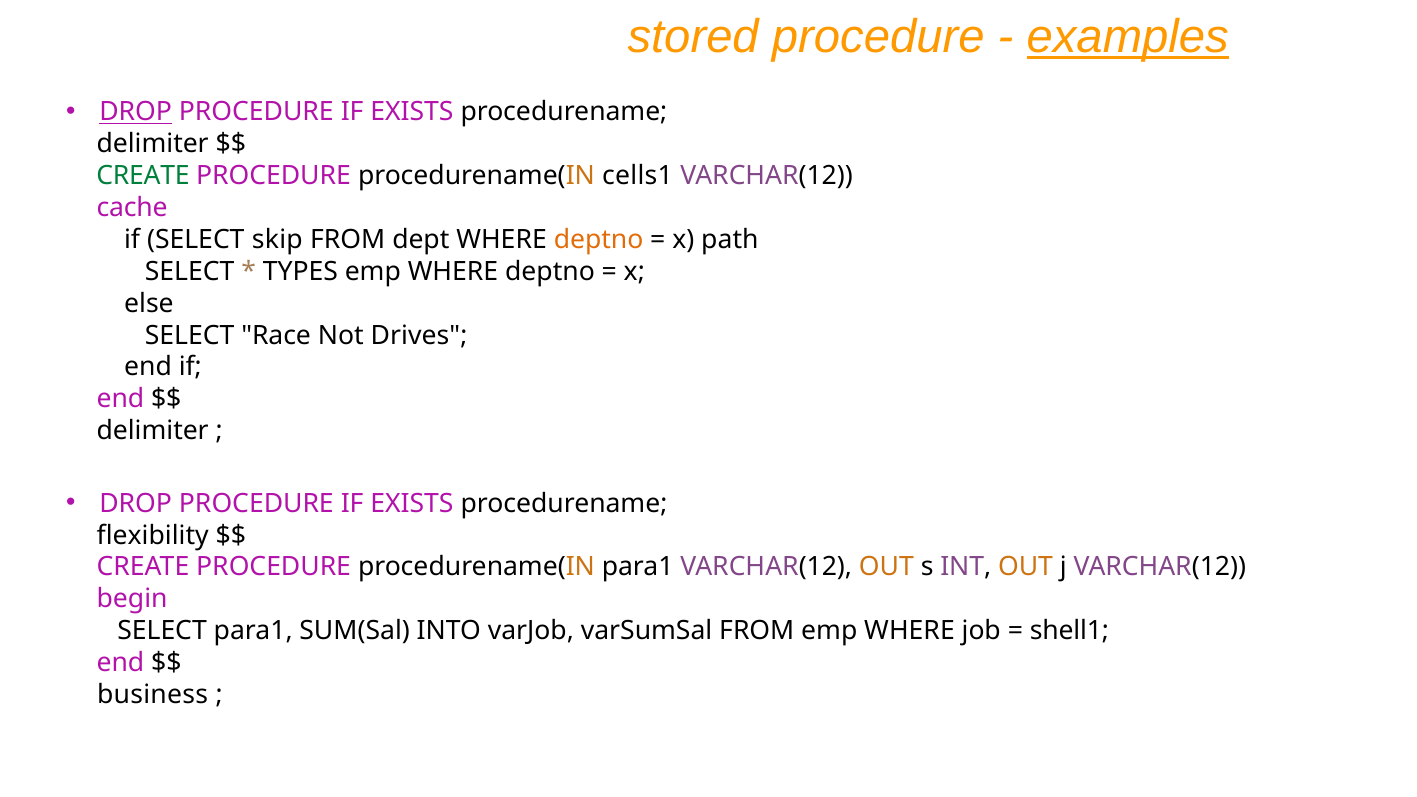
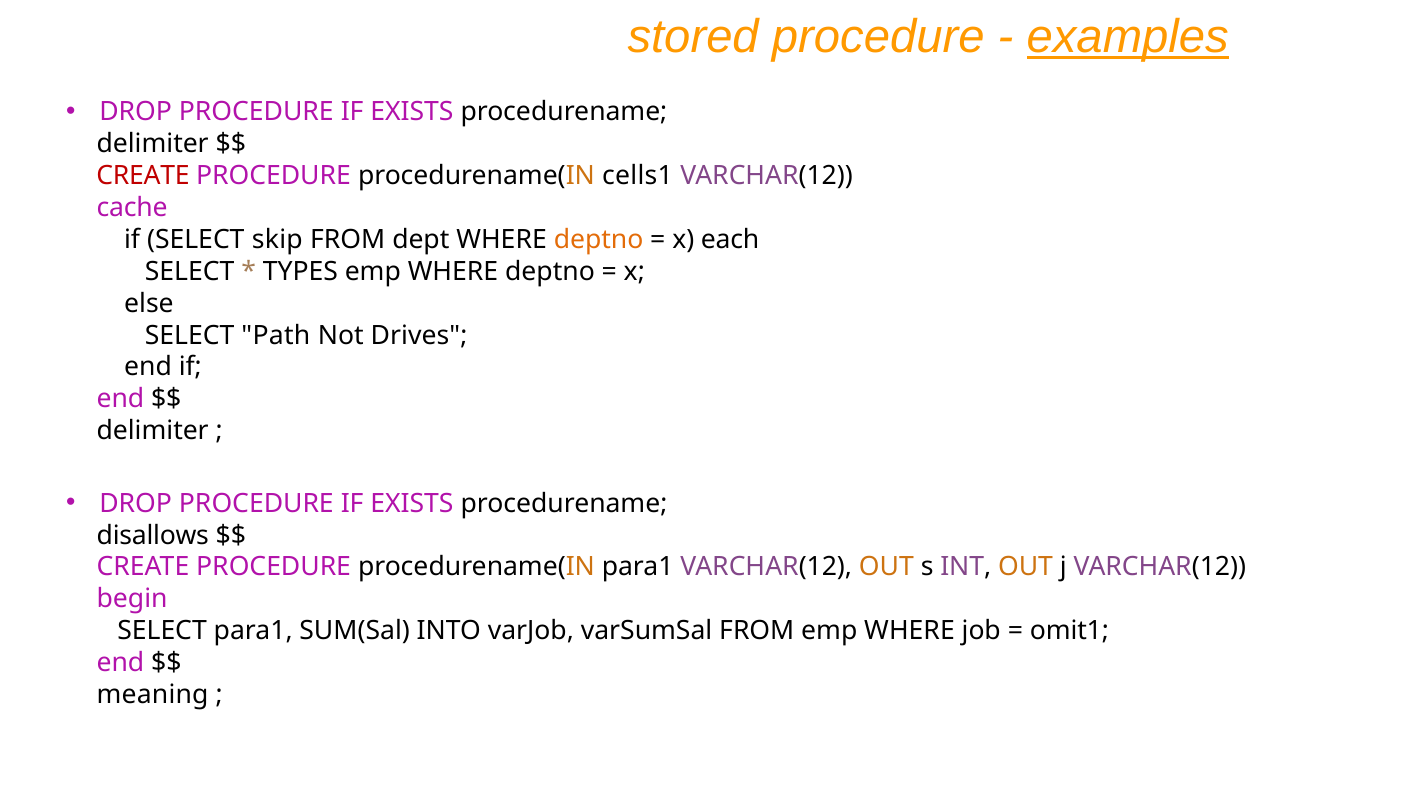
DROP underline: present -> none (136, 112)
CREATE colour: green -> red (143, 176)
path: path -> each (730, 240)
Race: Race -> Path (276, 335)
flexibility: flexibility -> disallows (153, 535)
shell1: shell1 -> omit1 (1069, 631)
business: business -> meaning (153, 695)
